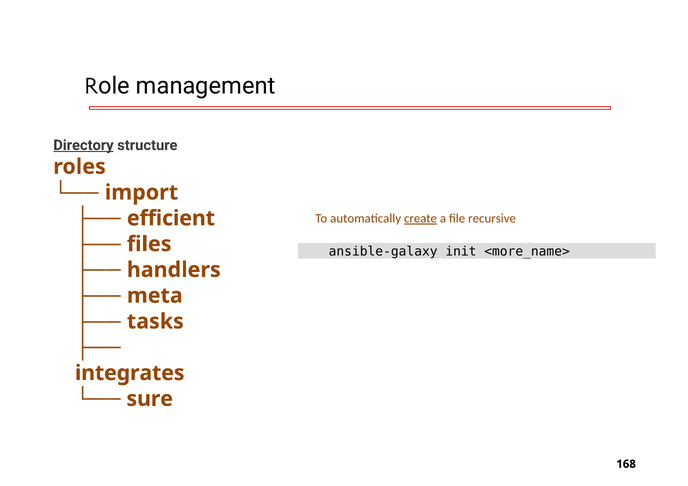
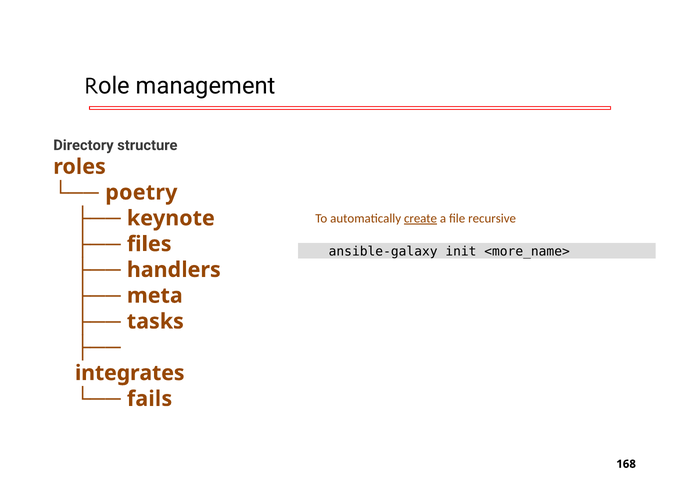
Directory underline: present -> none (83, 145)
import: import -> poetry (141, 193)
efficient: efficient -> keynote (171, 218)
sure: sure -> fails (150, 399)
